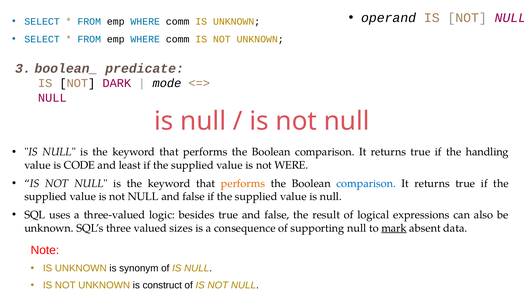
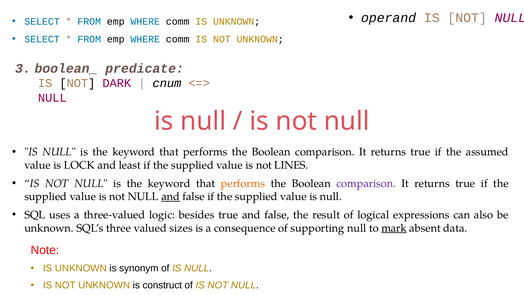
mode: mode -> cnum (167, 83)
handling: handling -> assumed (487, 152)
CODE: CODE -> LOCK (79, 165)
WERE: WERE -> LINES (291, 165)
comparison colour: blue -> purple (366, 183)
and underline: none -> present (171, 196)
